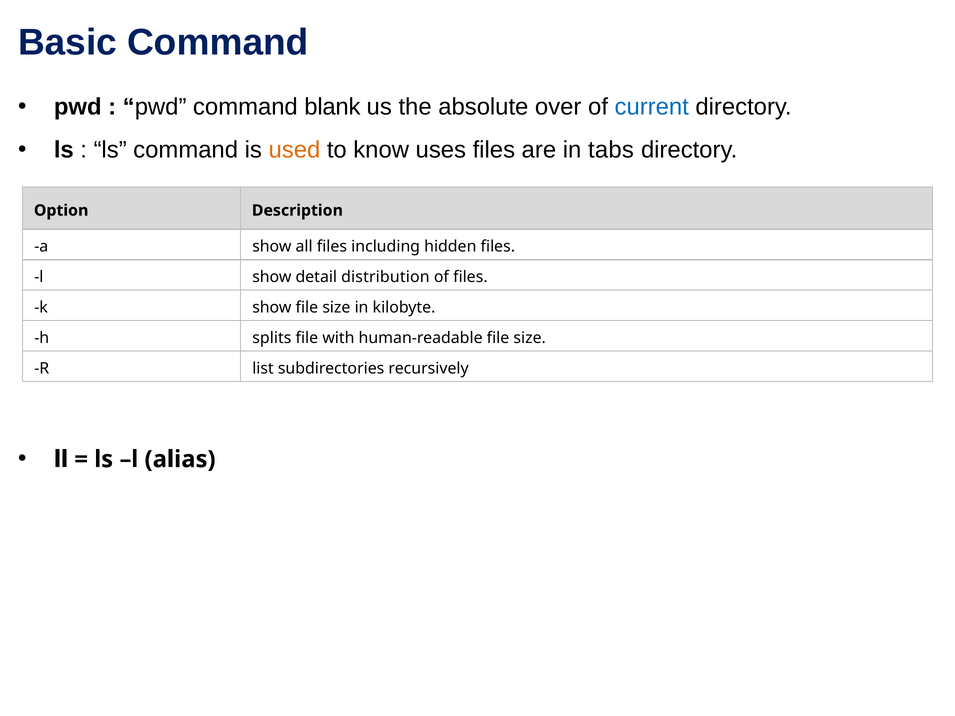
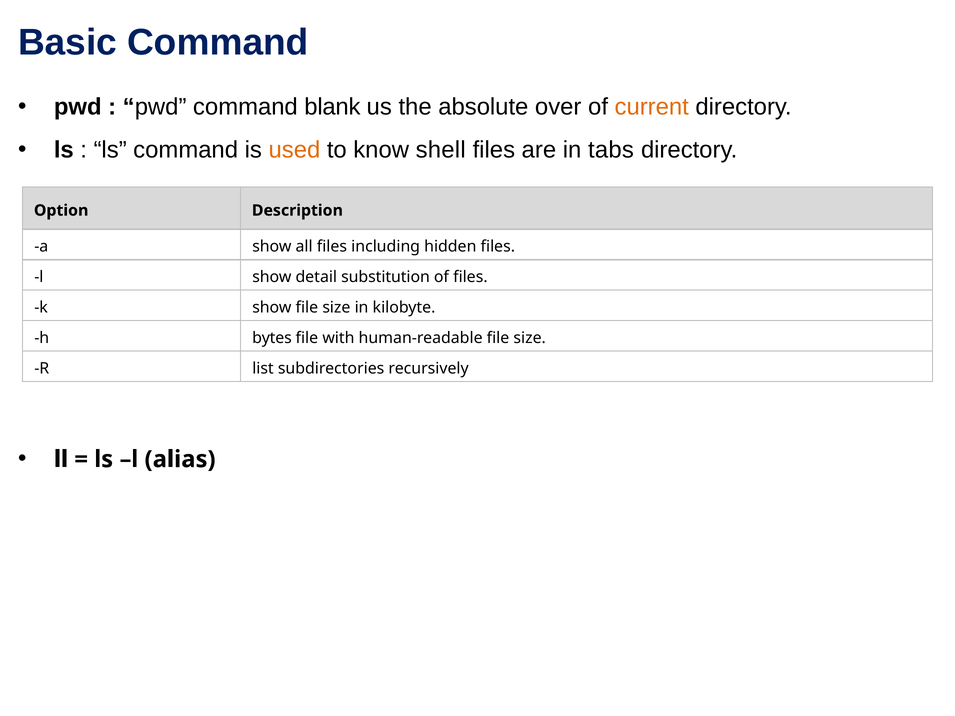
current colour: blue -> orange (652, 107)
uses: uses -> shell (441, 150)
distribution: distribution -> substitution (386, 277)
splits: splits -> bytes (272, 338)
